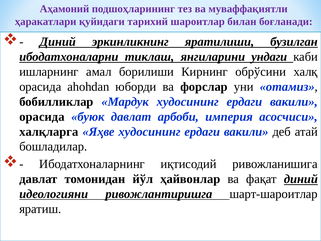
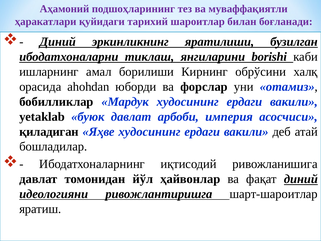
ундаги: ундаги -> borishi (269, 57)
орасида: орасида -> yetaklab (42, 117)
халқларга: халқларга -> қиладиган (49, 132)
